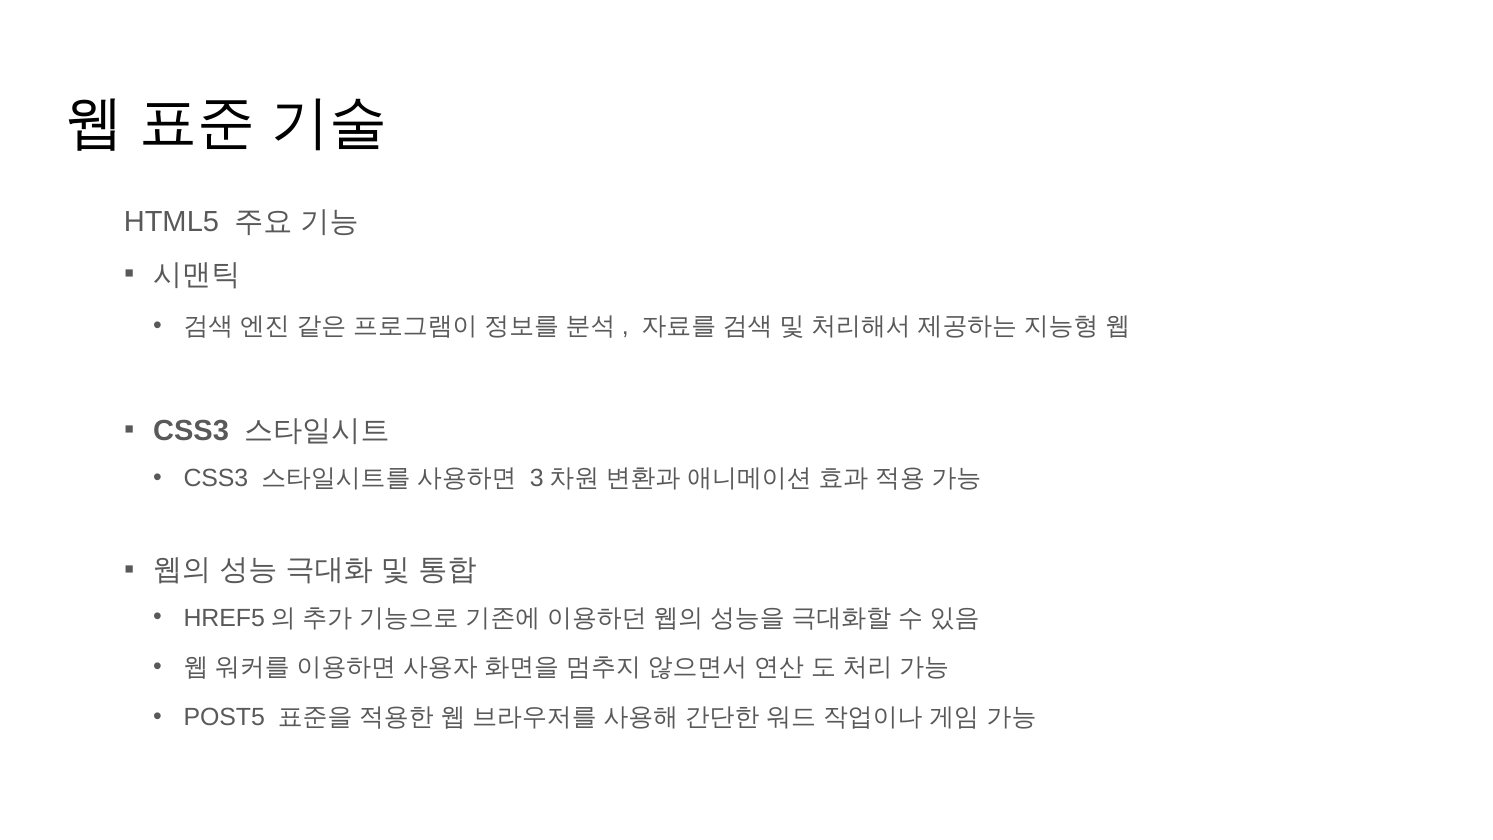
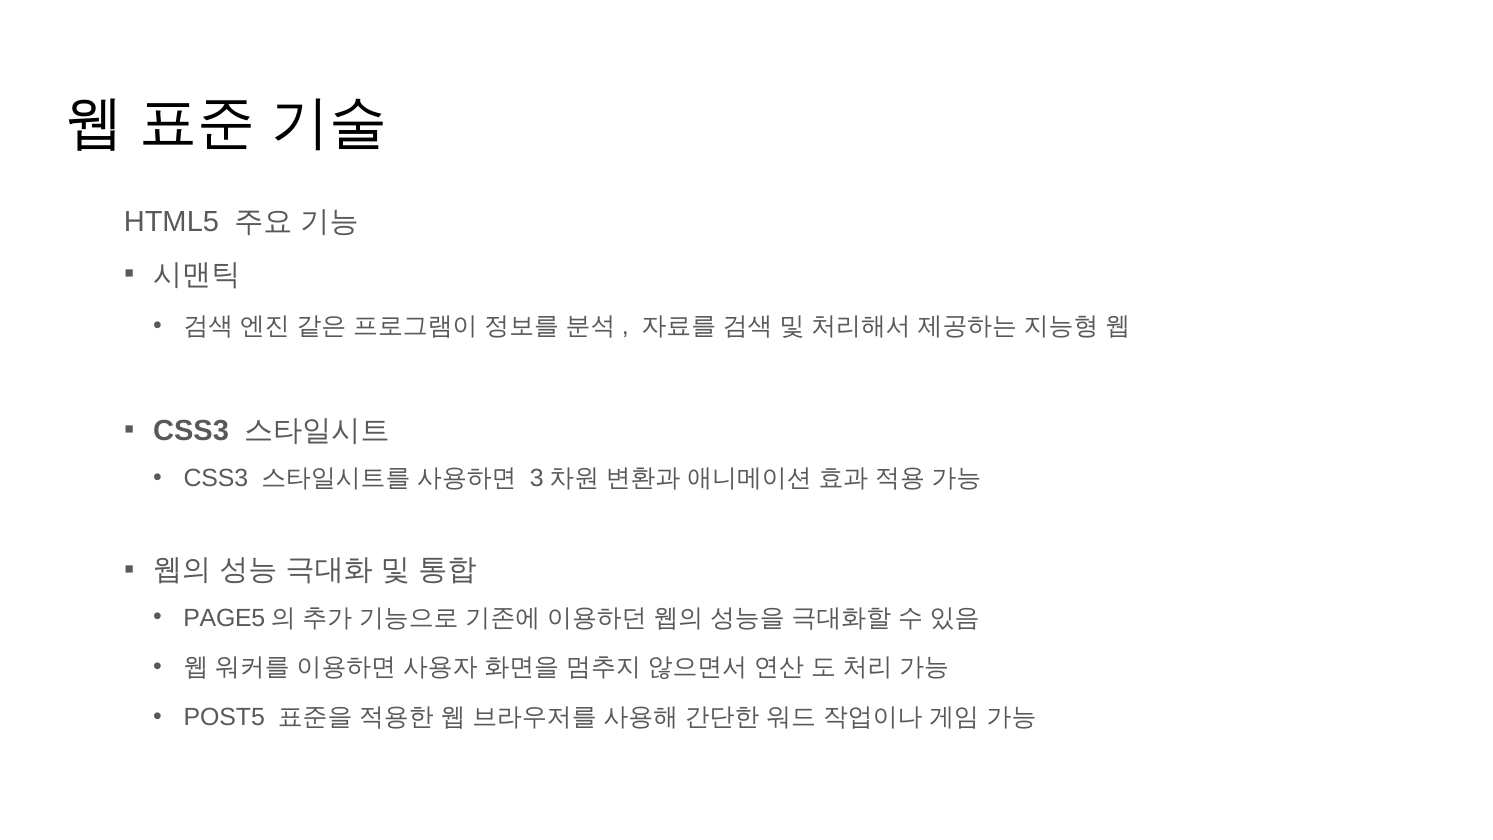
HREF5: HREF5 -> PAGE5 (224, 618)
